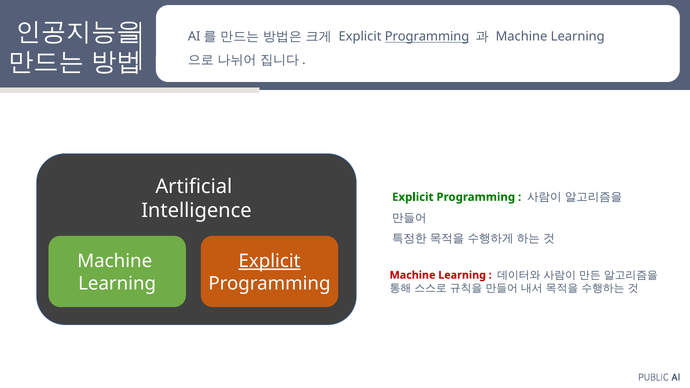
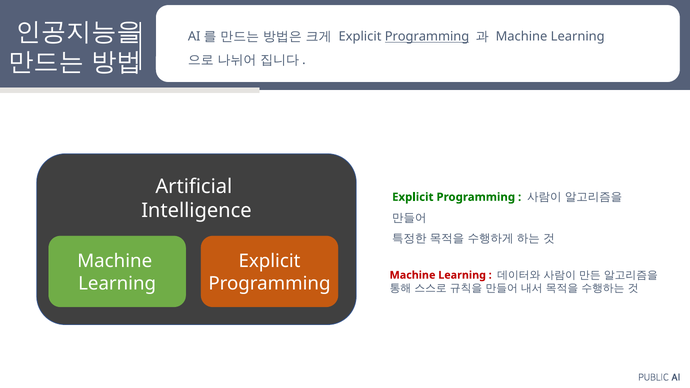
Explicit underline: present -> none (269, 261)
